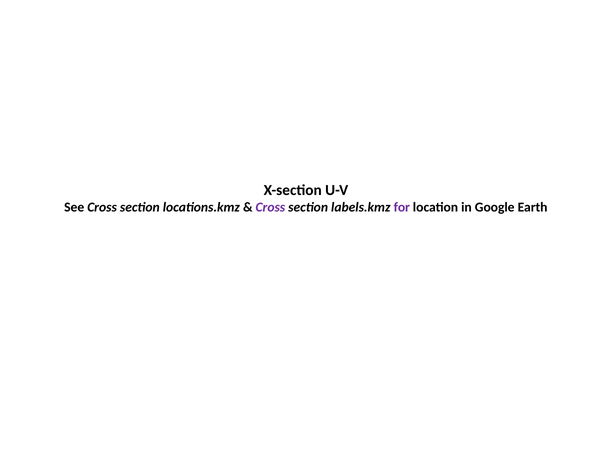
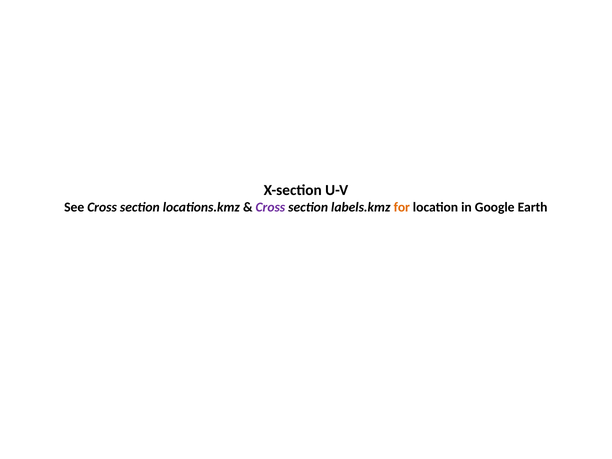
for colour: purple -> orange (402, 207)
